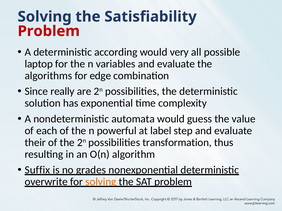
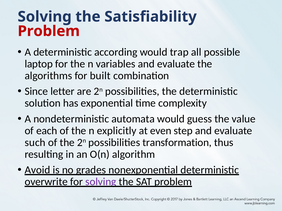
very: very -> trap (179, 52)
edge: edge -> built (100, 76)
really: really -> letter (63, 92)
powerful: powerful -> explicitly (117, 131)
label: label -> even (161, 131)
their: their -> such (35, 143)
Suffix: Suffix -> Avoid (37, 170)
solving colour: orange -> purple (101, 182)
